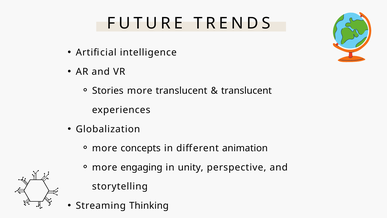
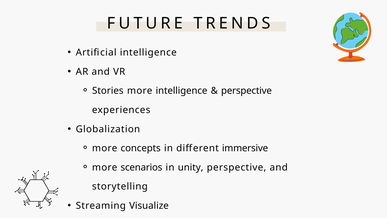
more translucent: translucent -> intelligence (182, 91)
translucent: translucent -> perspective (246, 91)
animation: animation -> immersive (245, 148)
engaging: engaging -> scenarios (141, 167)
Thinking: Thinking -> Visualize (149, 205)
